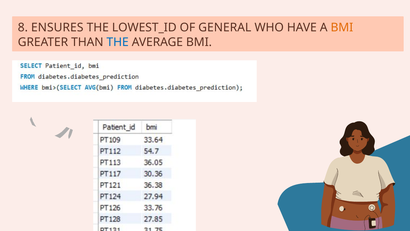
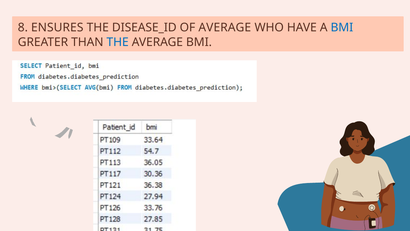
LOWEST_ID: LOWEST_ID -> DISEASE_ID (144, 27)
OF GENERAL: GENERAL -> AVERAGE (225, 27)
BMI colour: orange -> blue (342, 27)
